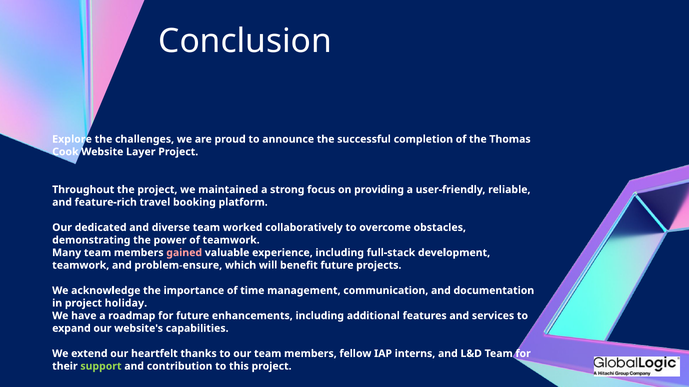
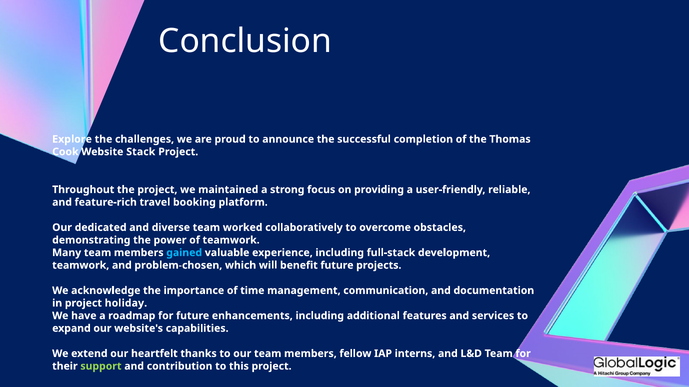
Layer: Layer -> Stack (141, 152)
gained colour: pink -> light blue (184, 253)
problem-ensure: problem-ensure -> problem-chosen (178, 266)
